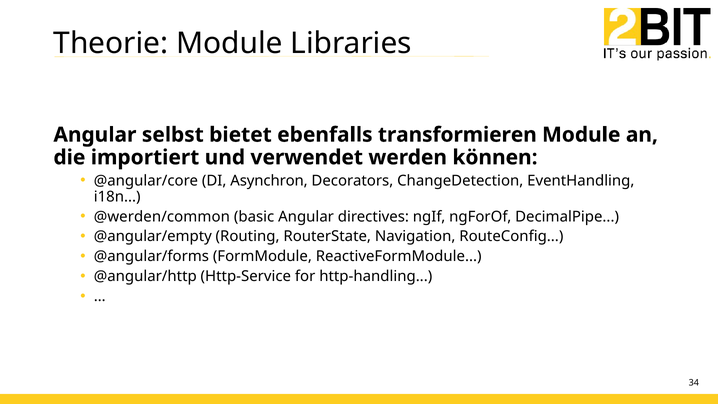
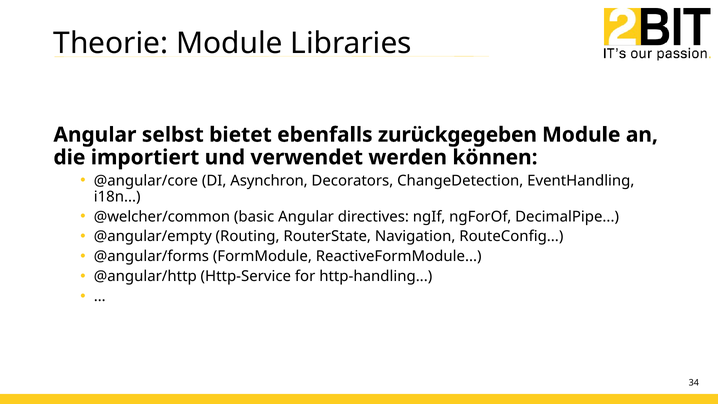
transformieren: transformieren -> zurückgegeben (457, 135)
@werden/common: @werden/common -> @welcher/common (162, 217)
